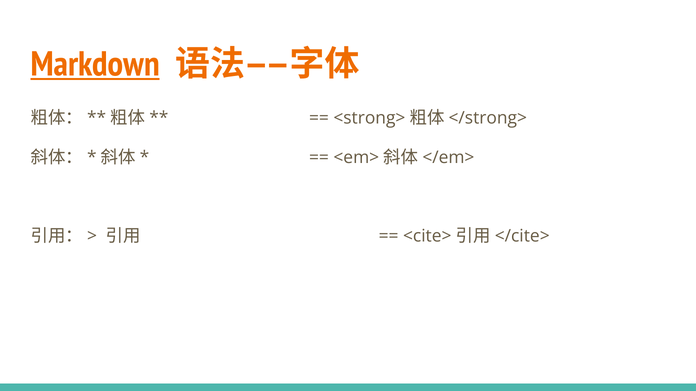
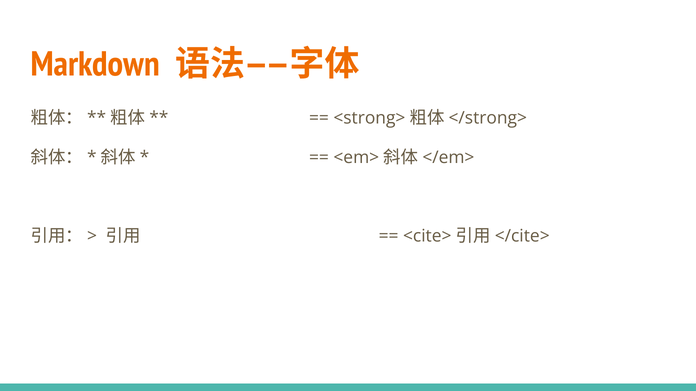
Markdown underline: present -> none (95, 64)
